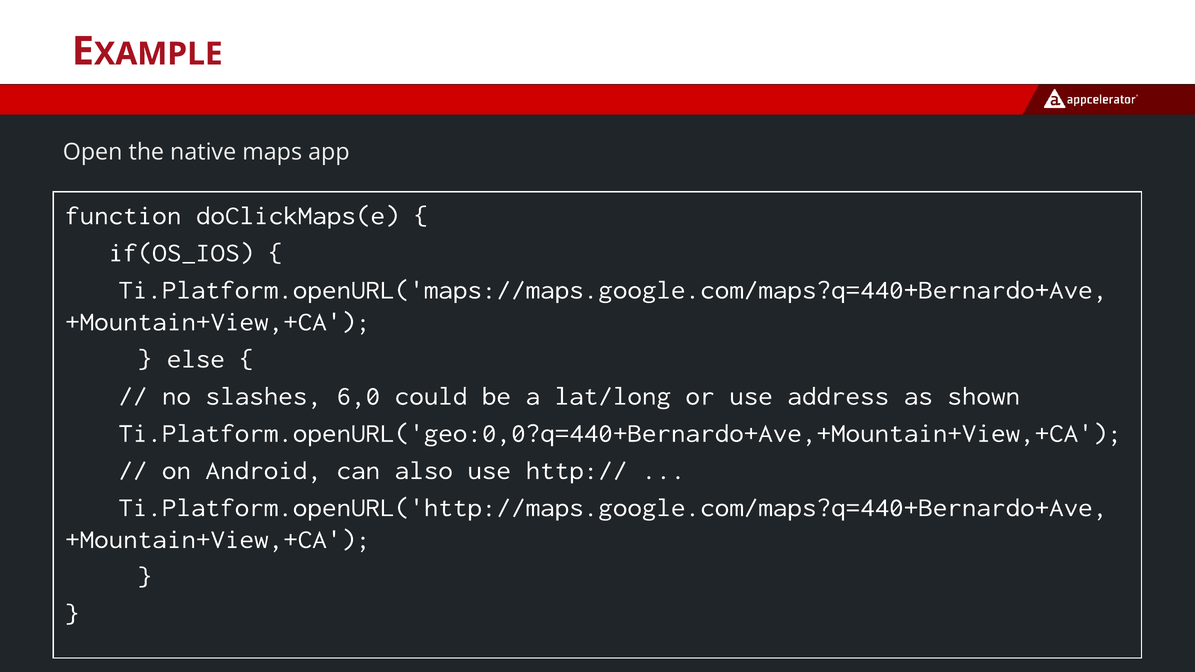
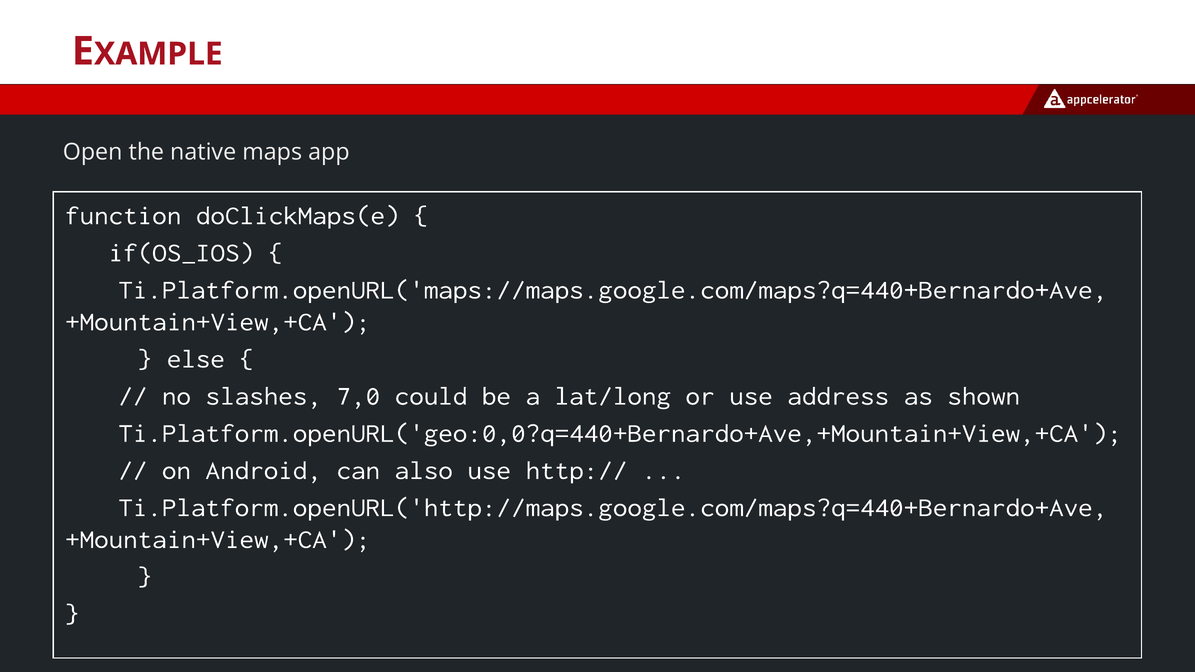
6,0: 6,0 -> 7,0 (358, 396)
